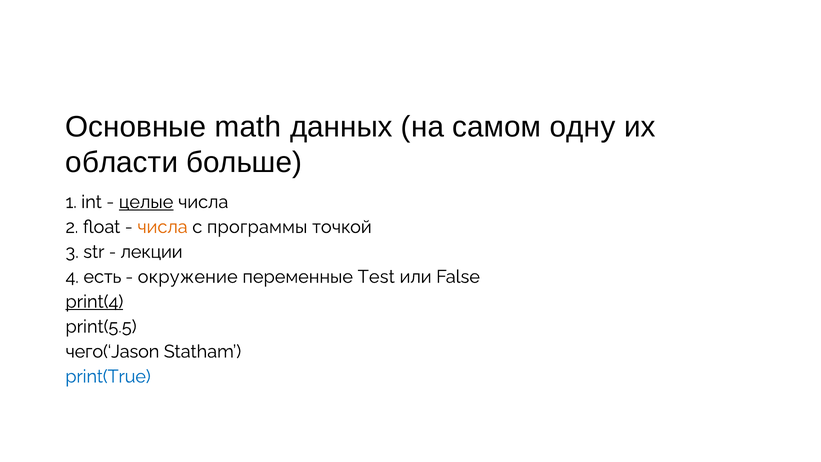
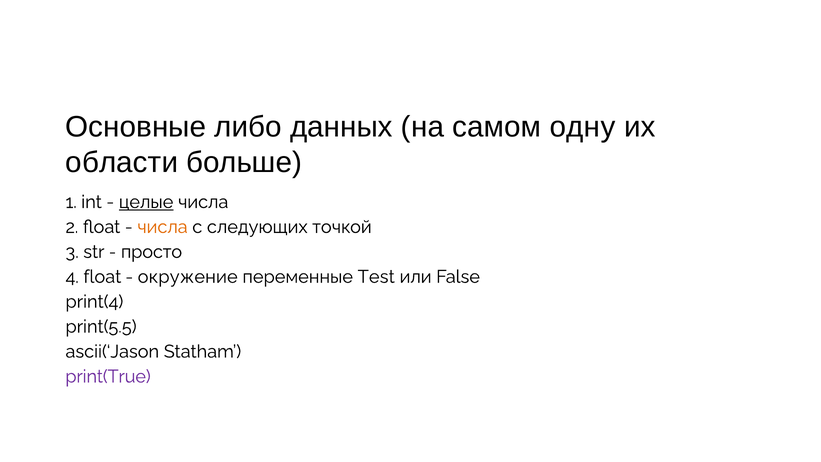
math: math -> либо (248, 127)
программы: программы -> следующих (257, 227)
лекции: лекции -> просто (152, 252)
4 есть: есть -> float (102, 277)
print(4 underline: present -> none (94, 302)
чего(‘Jason: чего(‘Jason -> ascii(‘Jason (112, 351)
print(True colour: blue -> purple (108, 376)
